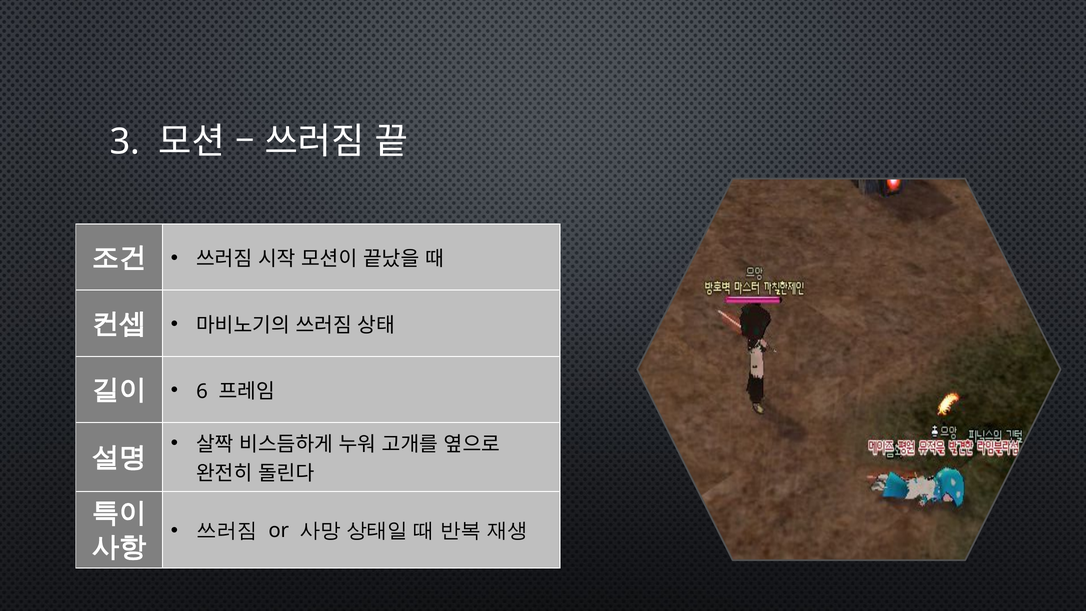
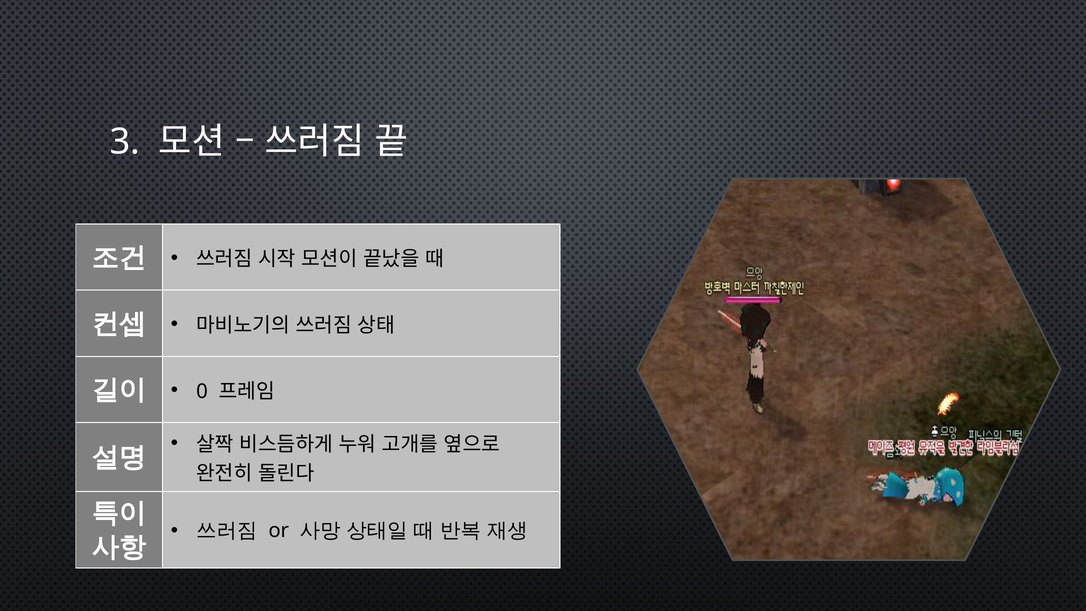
6: 6 -> 0 (202, 391)
